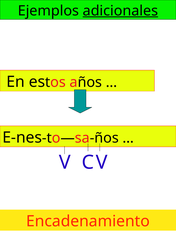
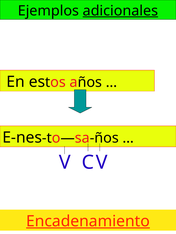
Encadenamiento underline: none -> present (88, 222)
